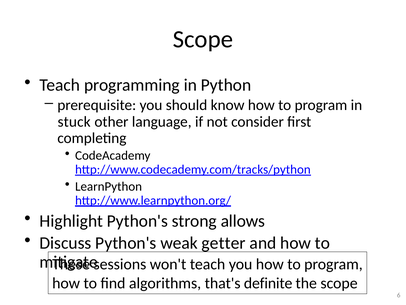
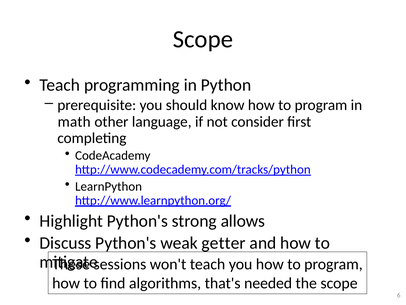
stuck: stuck -> math (74, 121)
definite: definite -> needed (268, 283)
